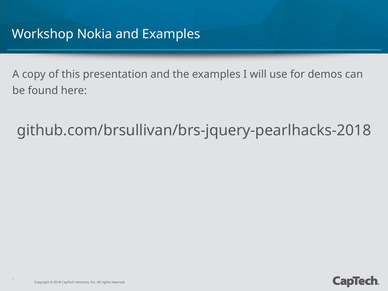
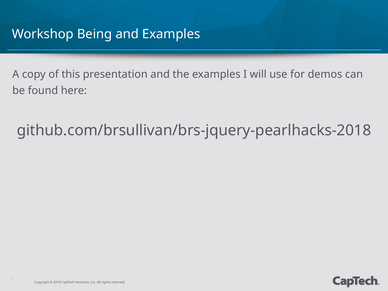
Nokia: Nokia -> Being (95, 34)
